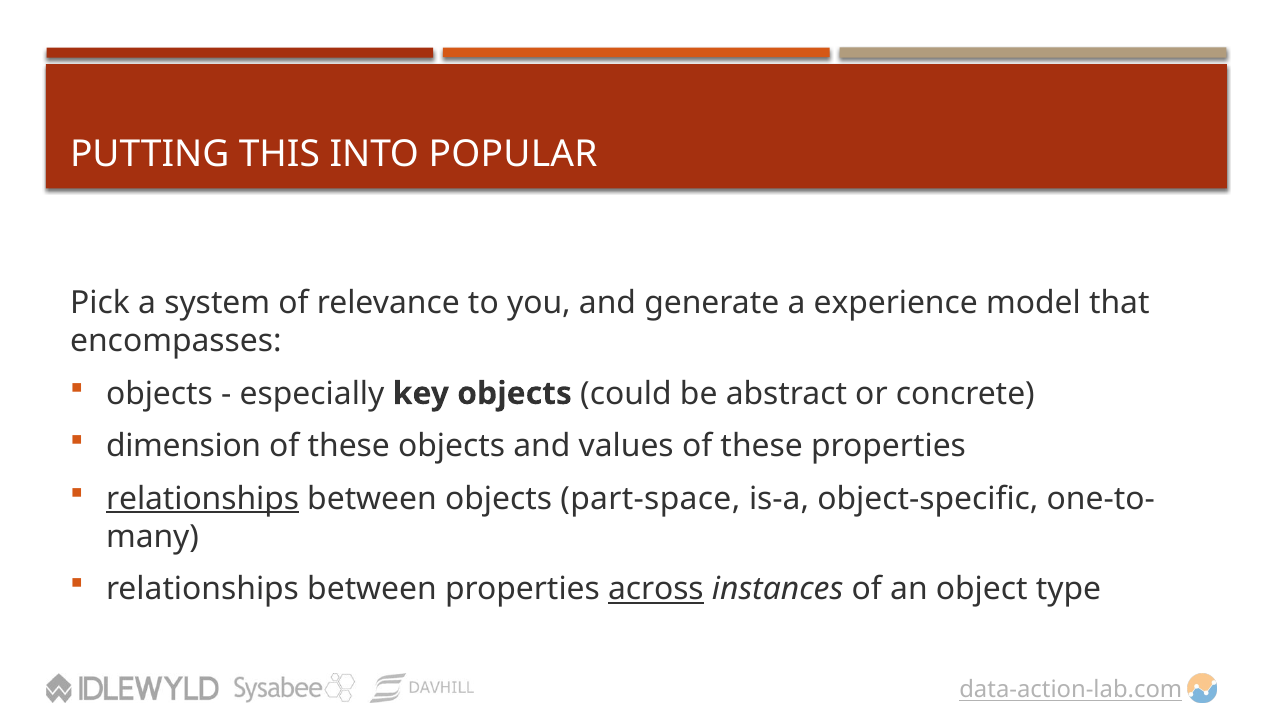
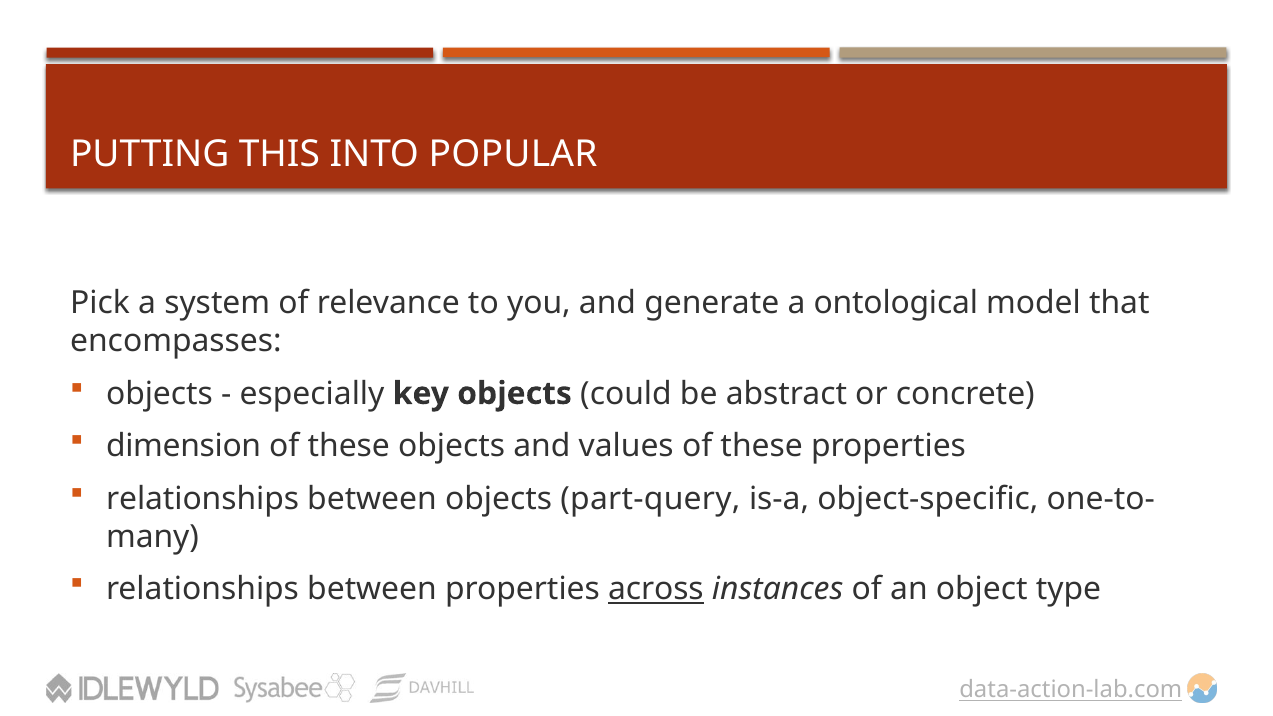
experience: experience -> ontological (896, 303)
relationships underline: present -> none (203, 499)
part-space: part-space -> part-query (650, 499)
